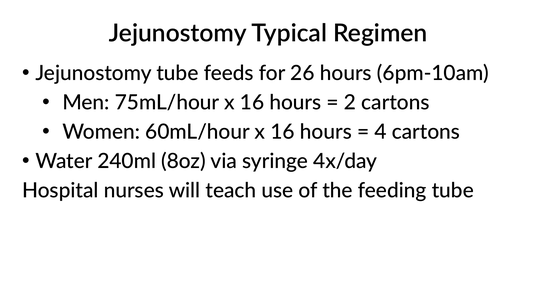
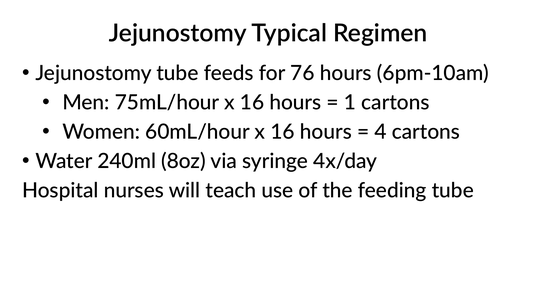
26: 26 -> 76 (302, 73)
2: 2 -> 1 (350, 103)
